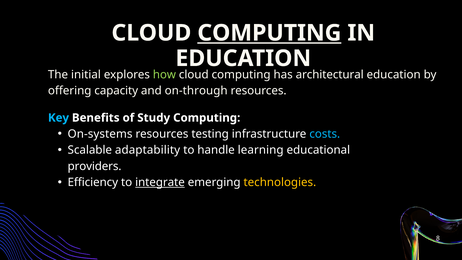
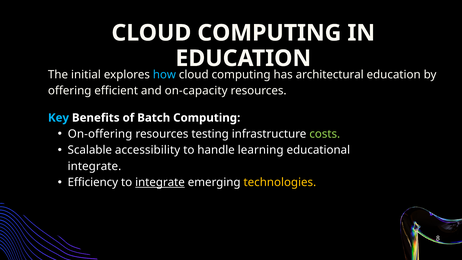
COMPUTING underline: present -> none (269, 33)
how colour: light green -> light blue (164, 75)
capacity: capacity -> efficient (116, 91)
on-through: on-through -> on-capacity (196, 91)
Study: Study -> Batch (154, 118)
On-systems: On-systems -> On-offering (100, 134)
costs colour: light blue -> light green (325, 134)
adaptability: adaptability -> accessibility (148, 150)
providers: providers -> integrate (94, 166)
